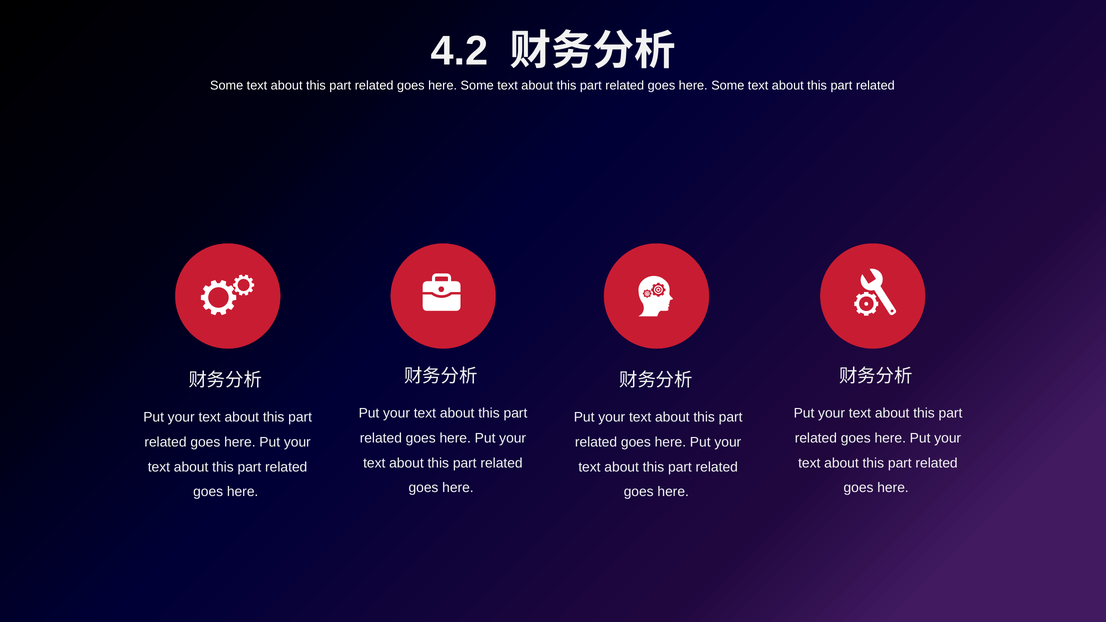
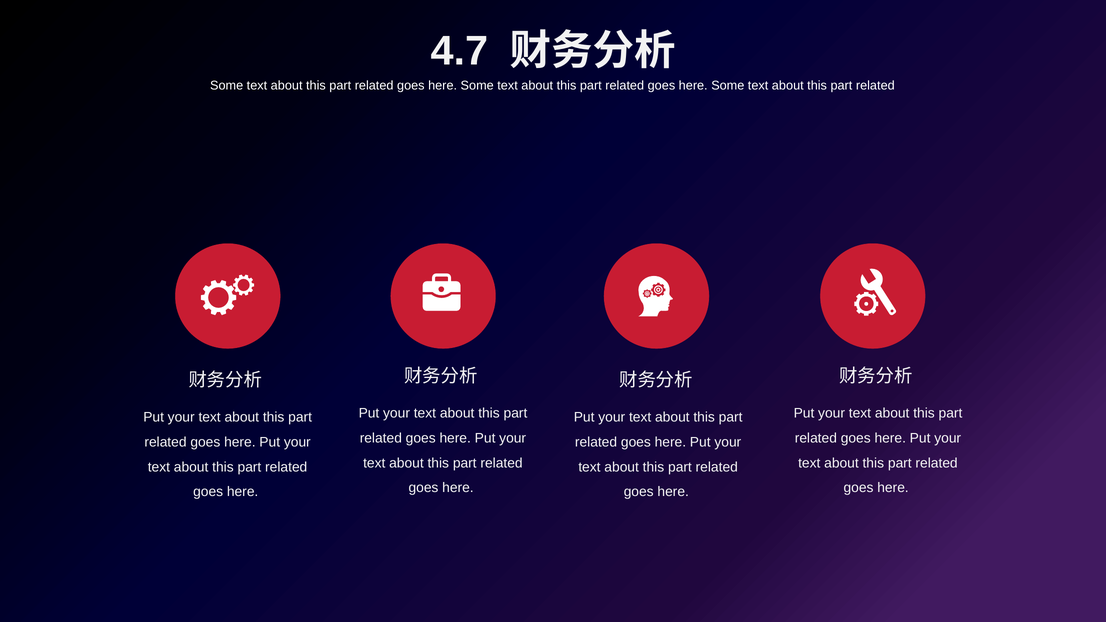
4.2: 4.2 -> 4.7 (459, 51)
